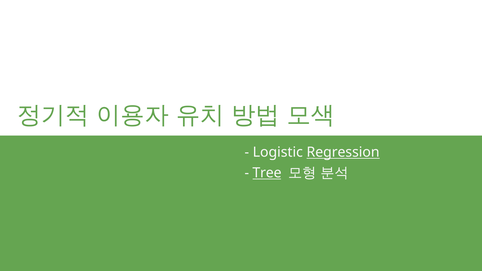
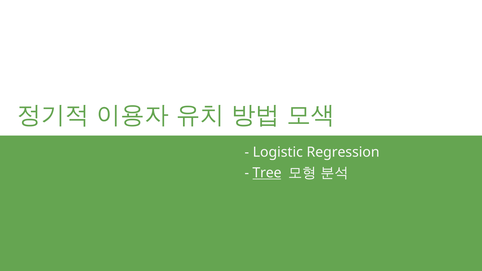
Regression underline: present -> none (343, 152)
